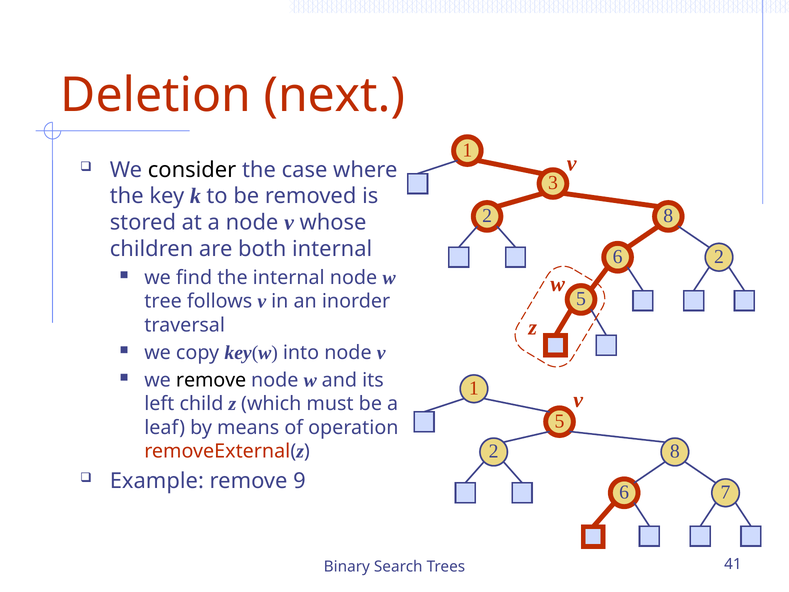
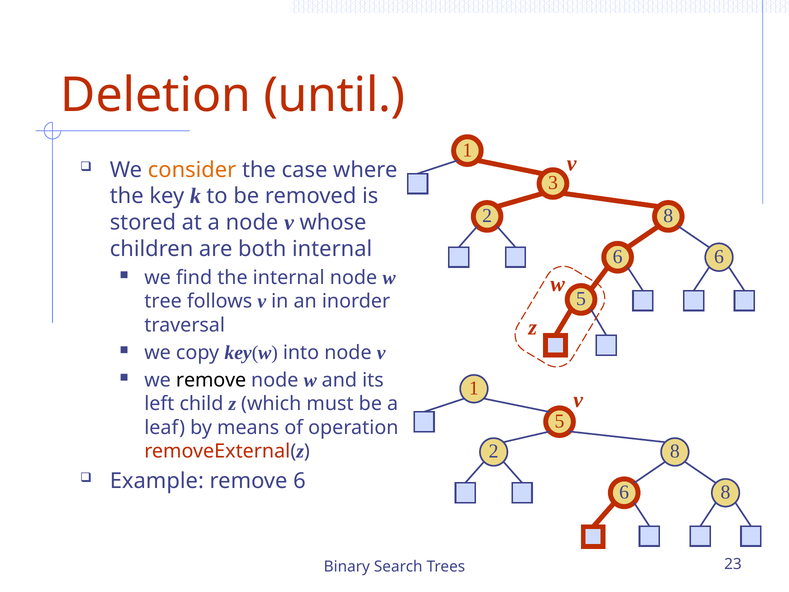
next: next -> until (335, 95)
consider colour: black -> orange (192, 170)
6 2: 2 -> 6 (719, 257)
remove 9: 9 -> 6 (299, 481)
6 7: 7 -> 8 (726, 492)
41: 41 -> 23 (733, 564)
